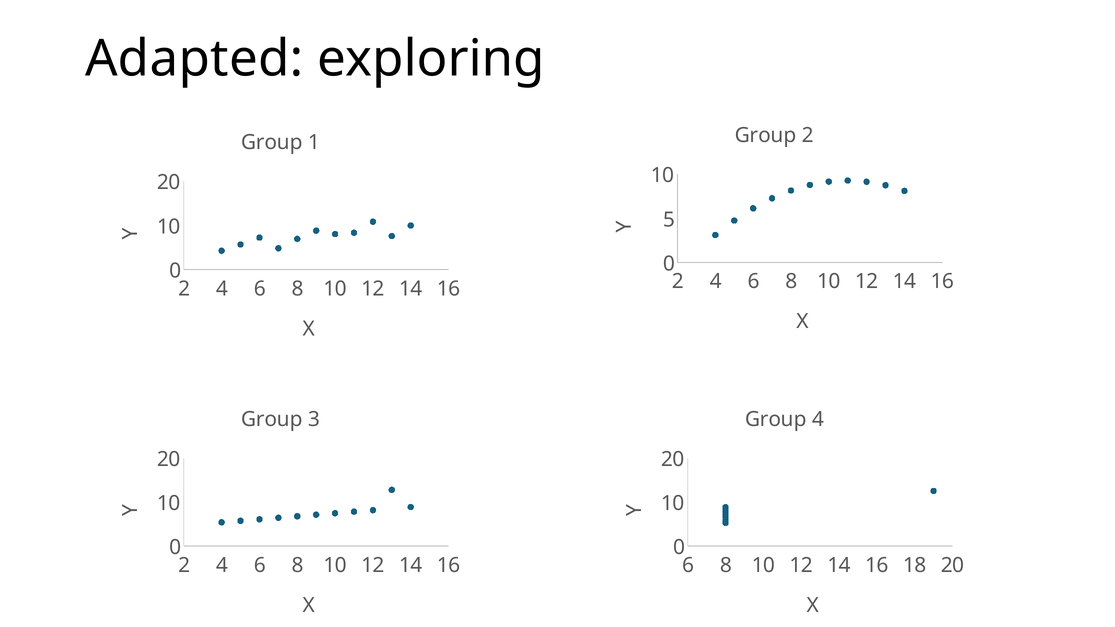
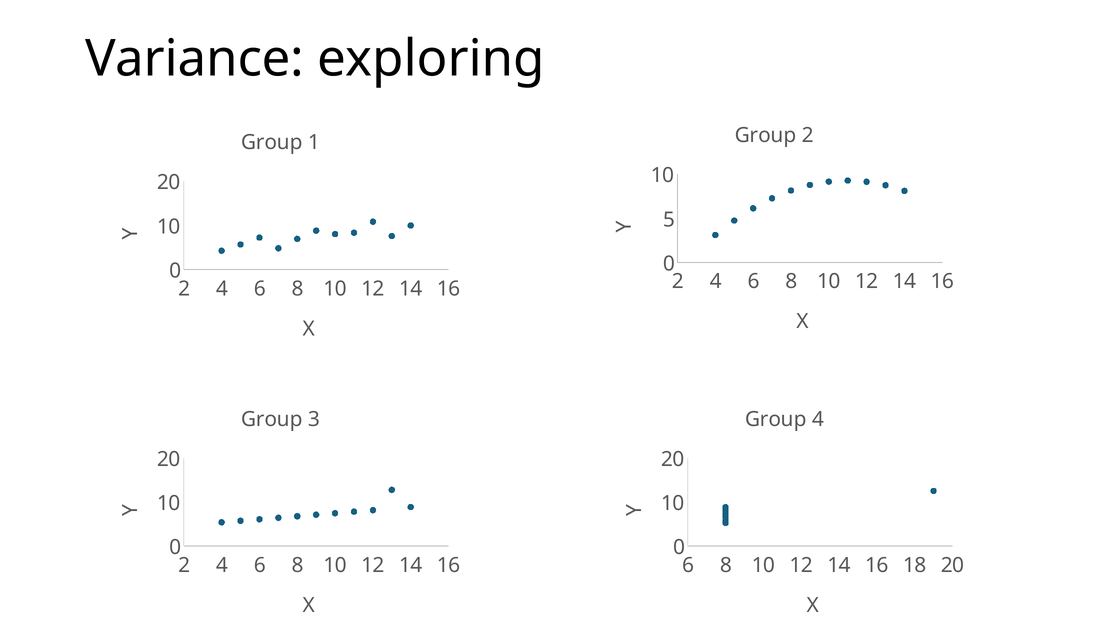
Adapted: Adapted -> Variance (195, 59)
